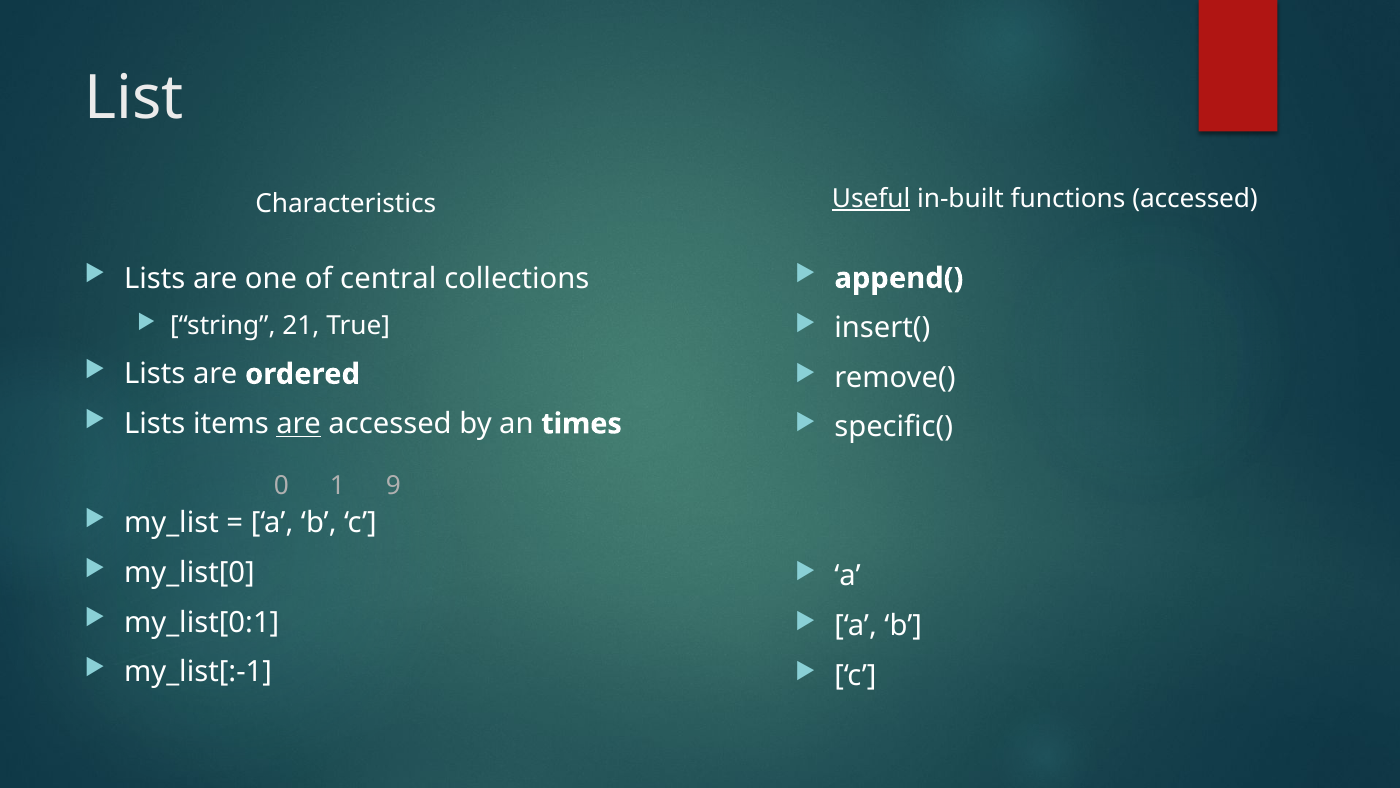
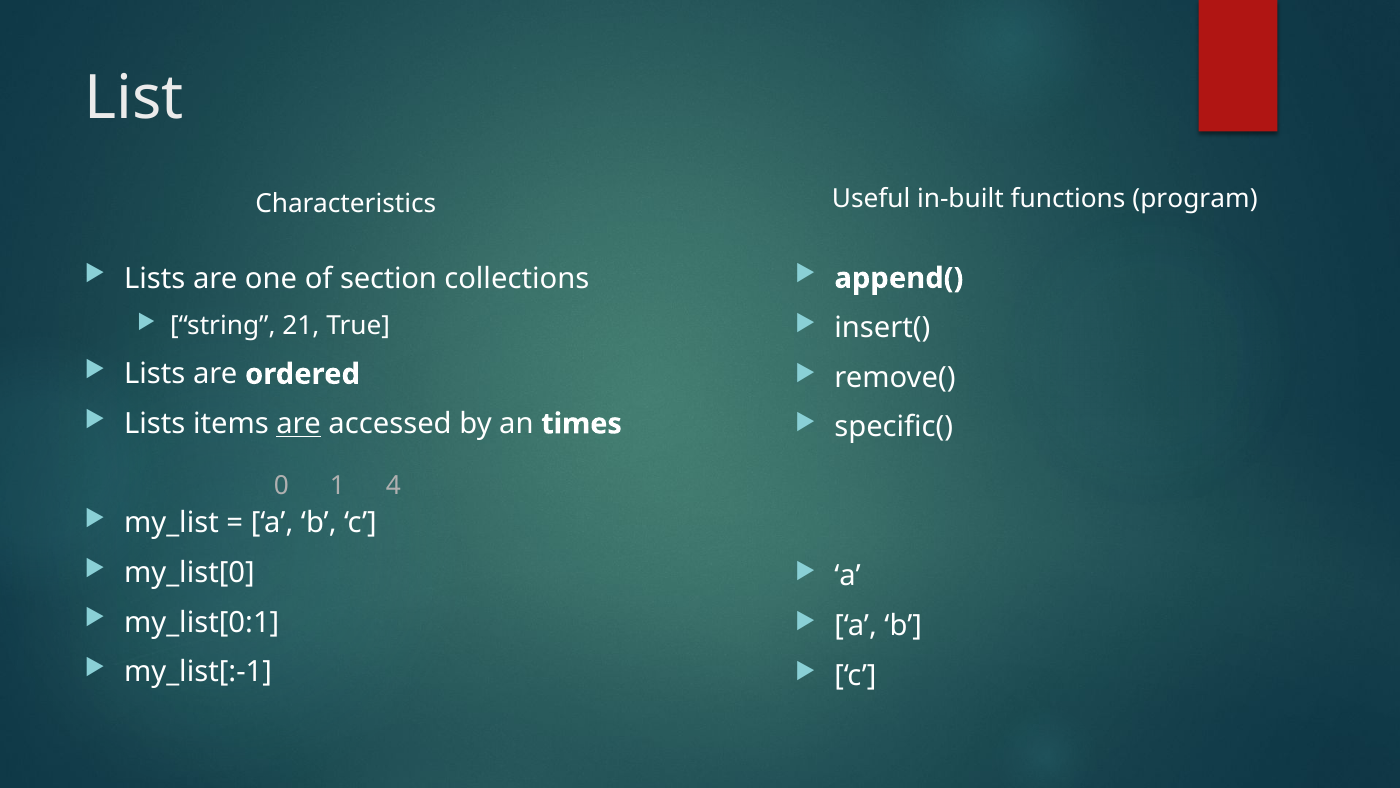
Useful underline: present -> none (871, 198)
functions accessed: accessed -> program (1195, 198)
central: central -> section (388, 278)
9: 9 -> 4 (393, 485)
